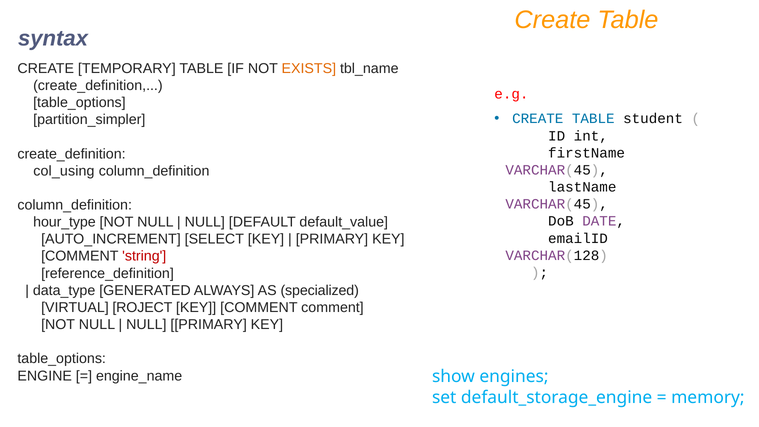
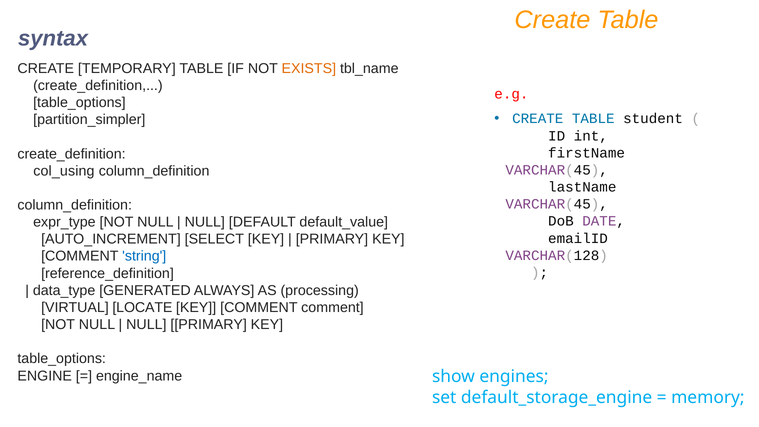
hour_type: hour_type -> expr_type (64, 222)
string colour: red -> blue (144, 256)
specialized: specialized -> processing (320, 290)
ROJECT: ROJECT -> LOCATE (142, 307)
